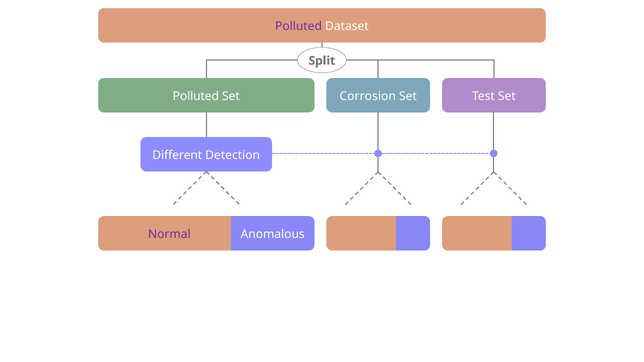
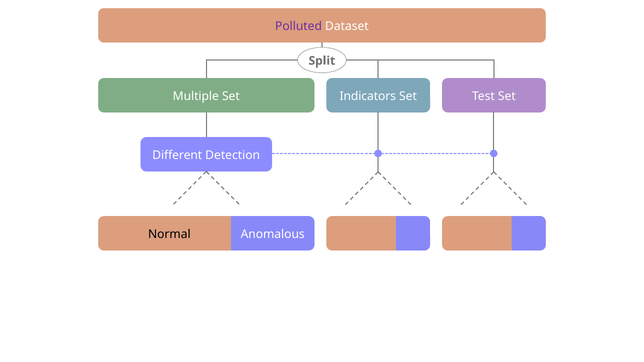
Polluted: Polluted -> Multiple (196, 96)
Corrosion: Corrosion -> Indicators (368, 96)
Normal colour: purple -> black (169, 234)
